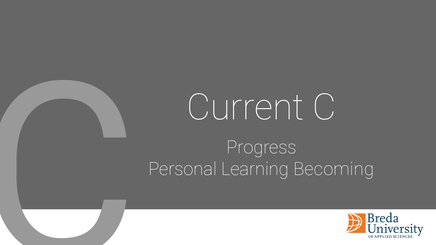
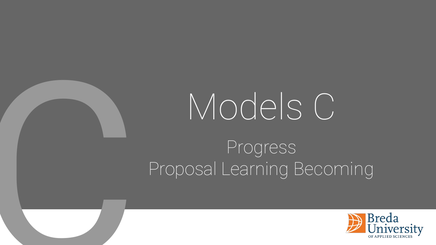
Current: Current -> Models (245, 108)
Personal: Personal -> Proposal (183, 169)
